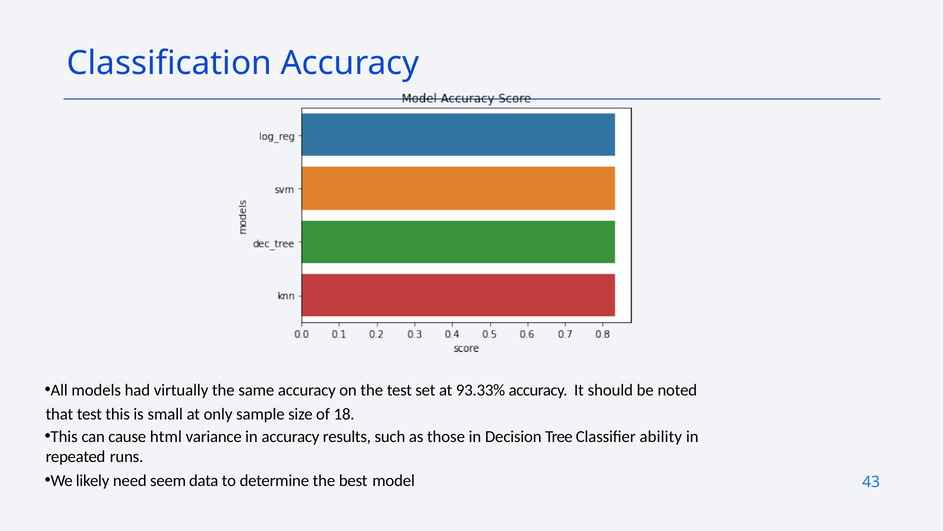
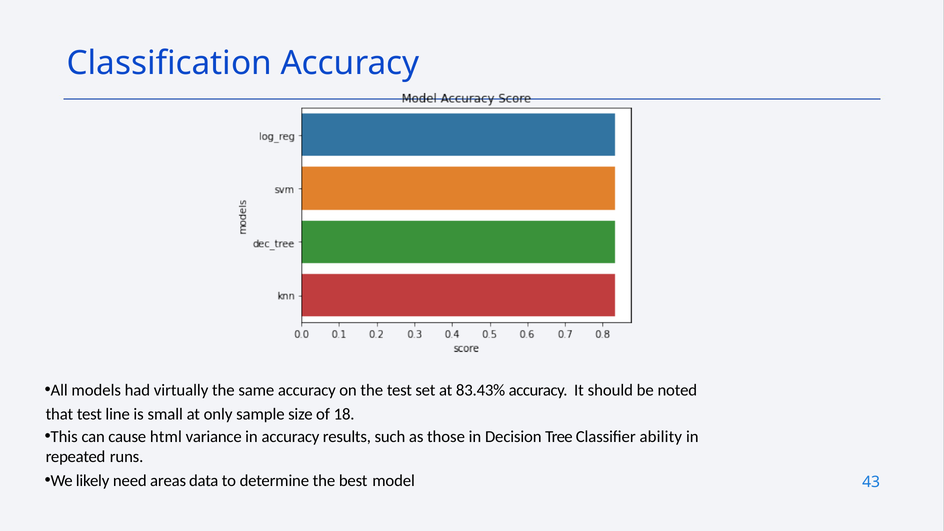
93.33%: 93.33% -> 83.43% (481, 390)
test this: this -> line (118, 414)
seem: seem -> areas (168, 481)
